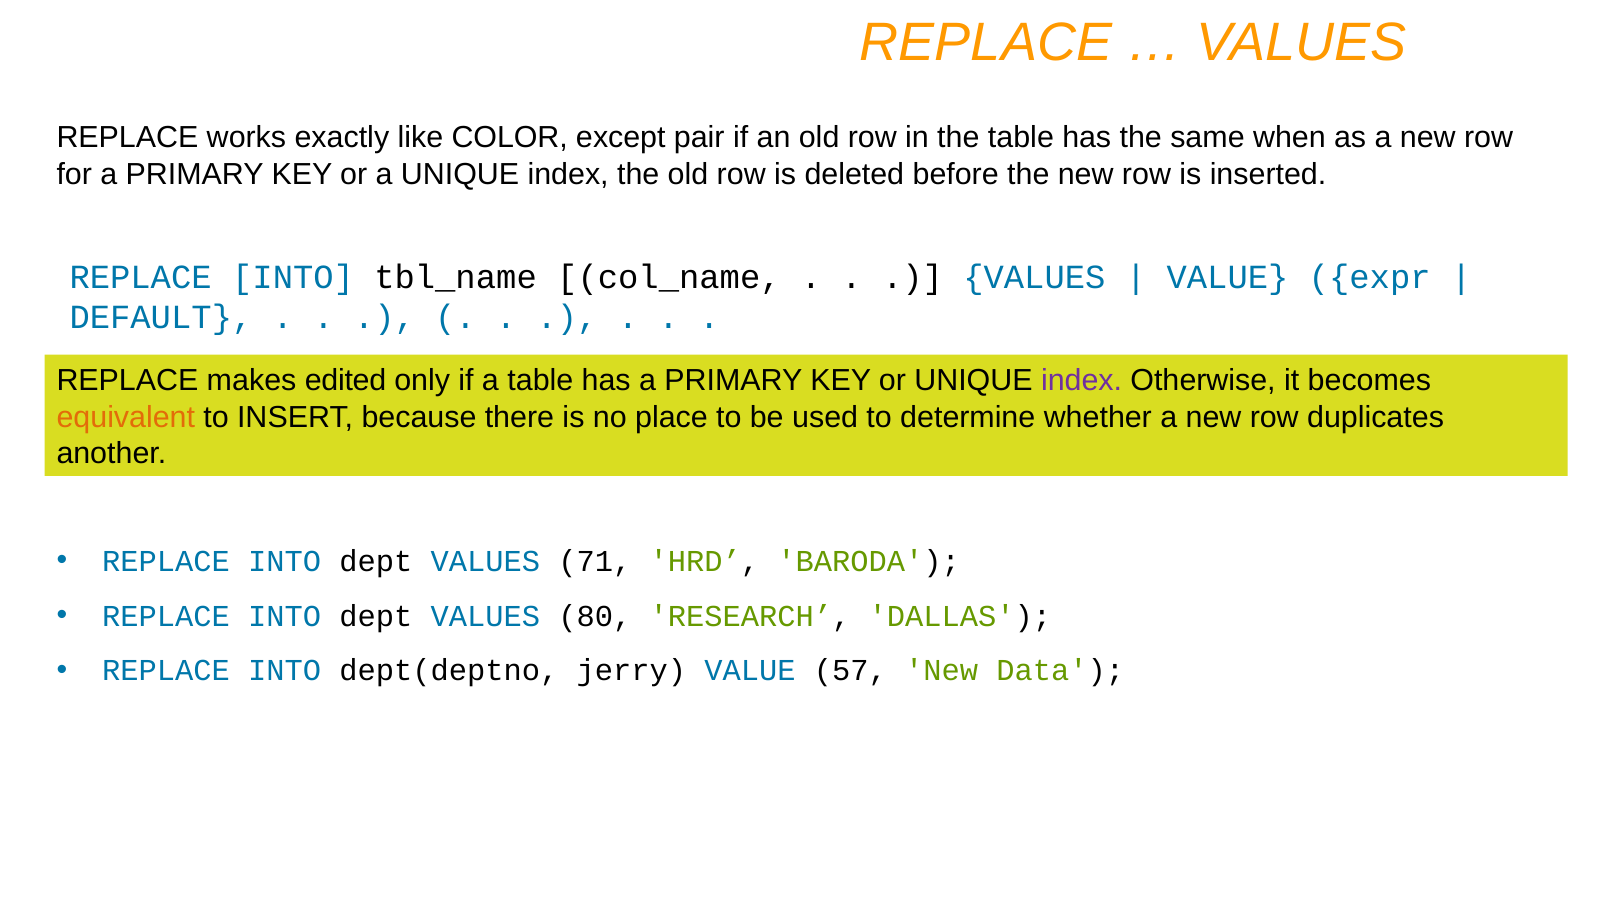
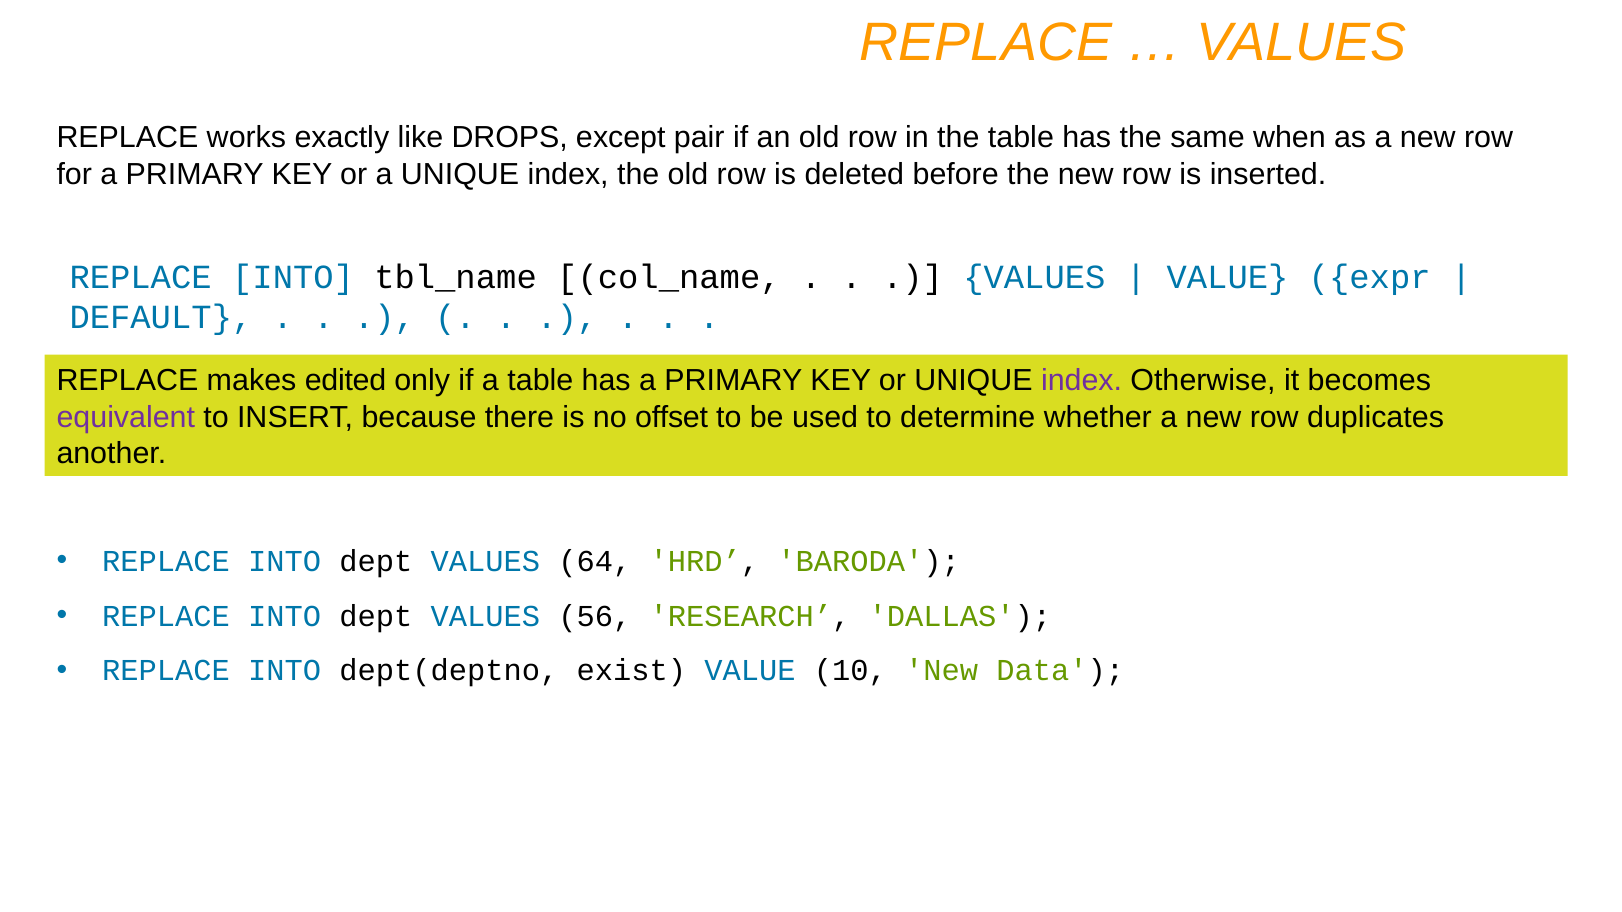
COLOR: COLOR -> DROPS (510, 138)
equivalent colour: orange -> purple (126, 418)
place: place -> offset (672, 418)
71: 71 -> 64 (595, 562)
80: 80 -> 56 (595, 616)
jerry: jerry -> exist (631, 671)
57: 57 -> 10 (850, 671)
